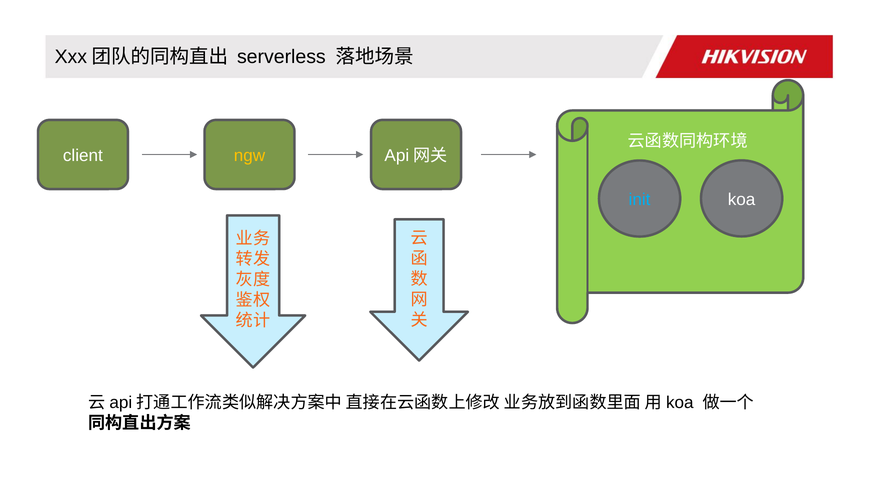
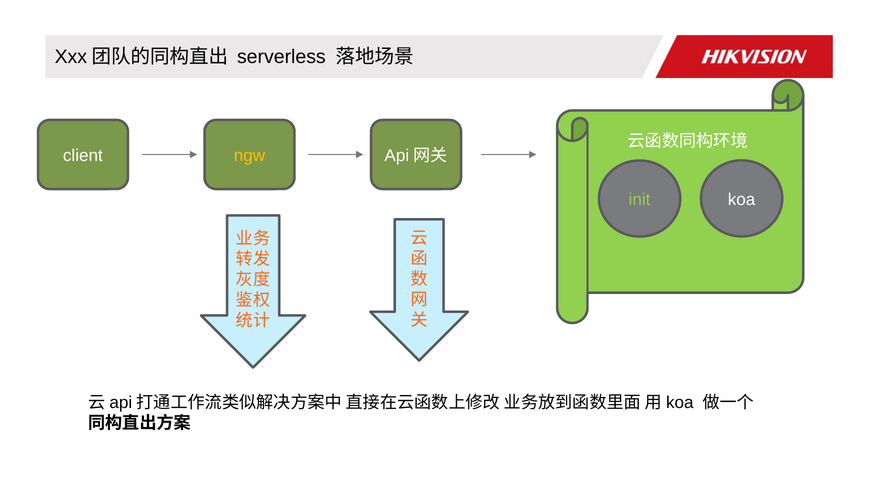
init colour: light blue -> light green (640, 200)
